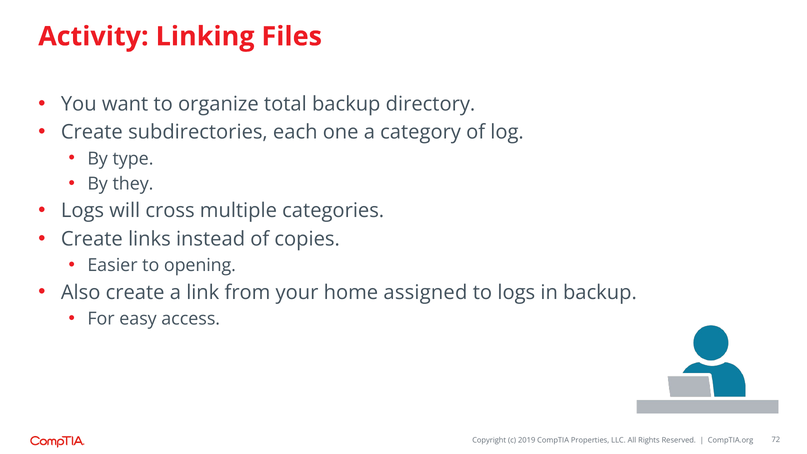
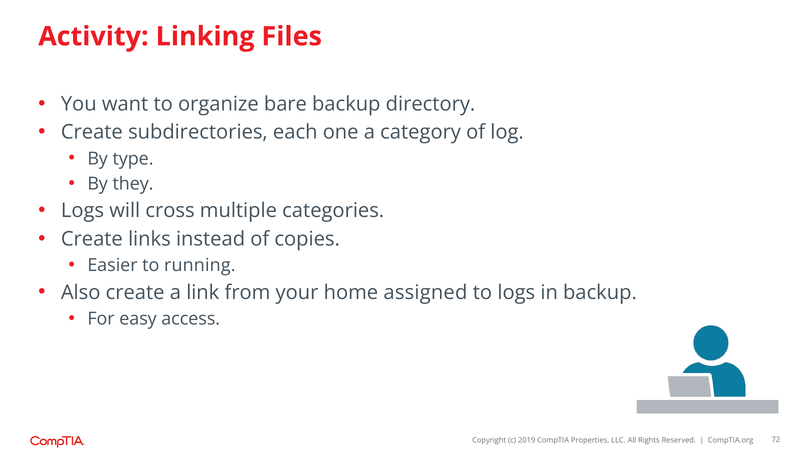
total: total -> bare (285, 104)
opening: opening -> running (200, 265)
